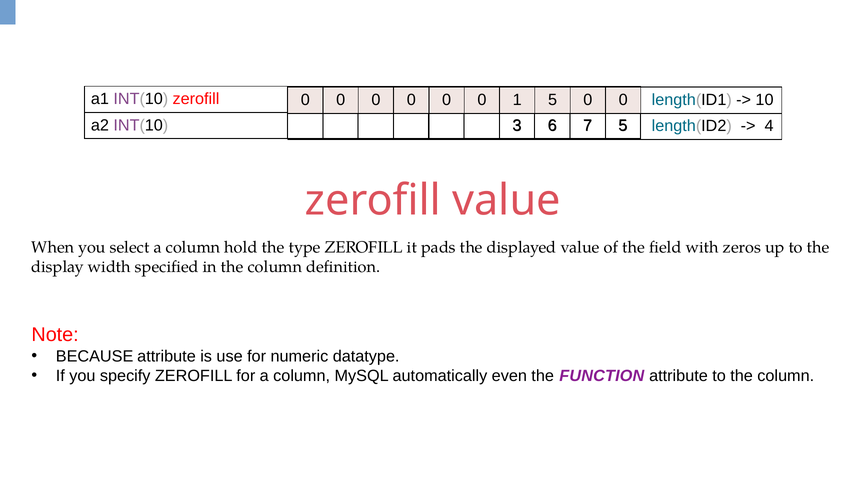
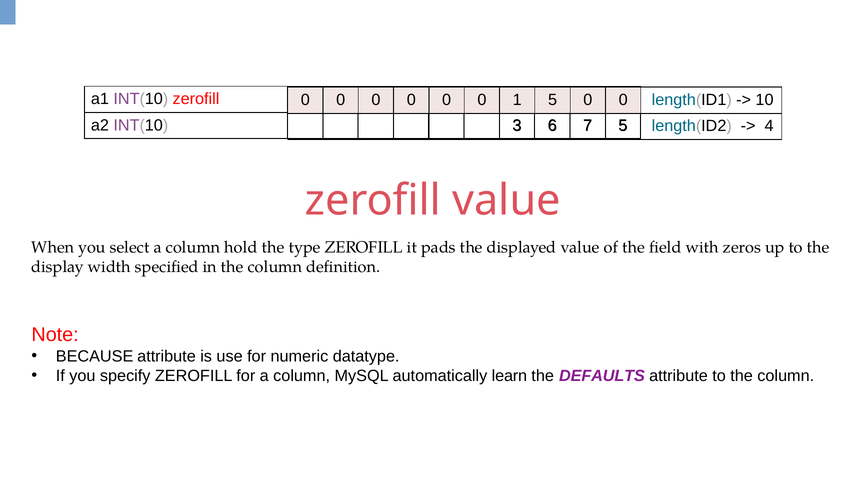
even: even -> learn (509, 376)
FUNCTION: FUNCTION -> DEFAULTS (602, 376)
